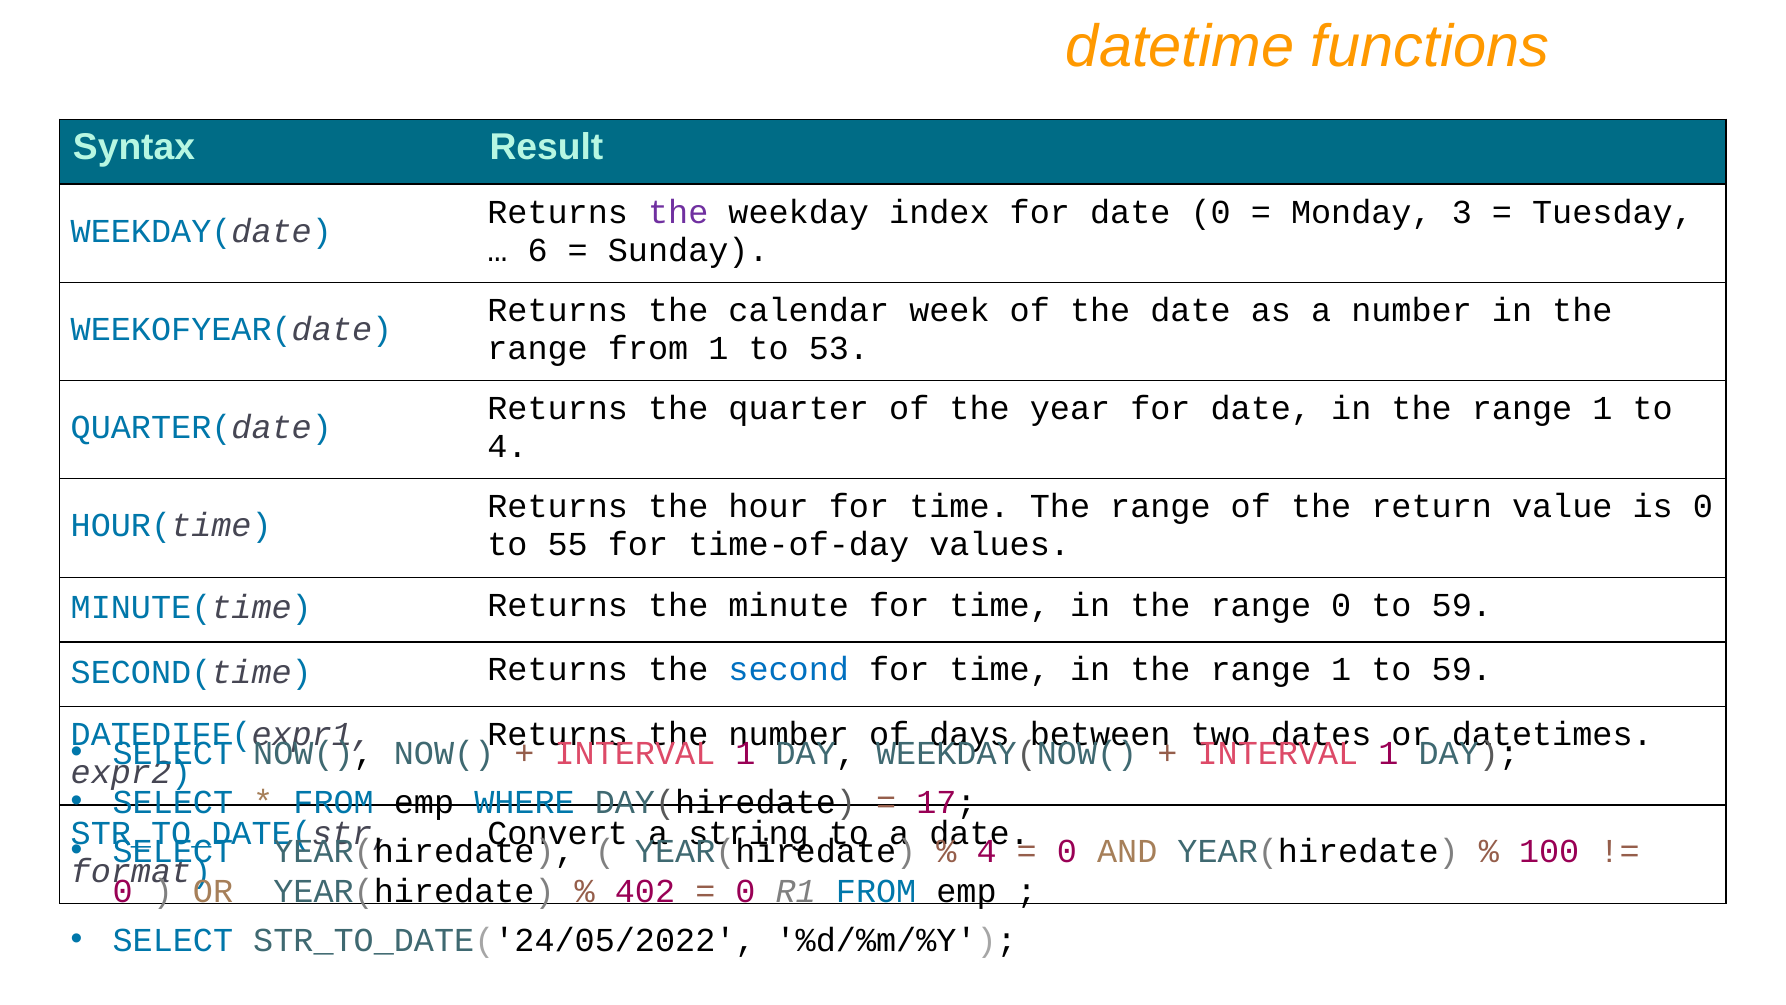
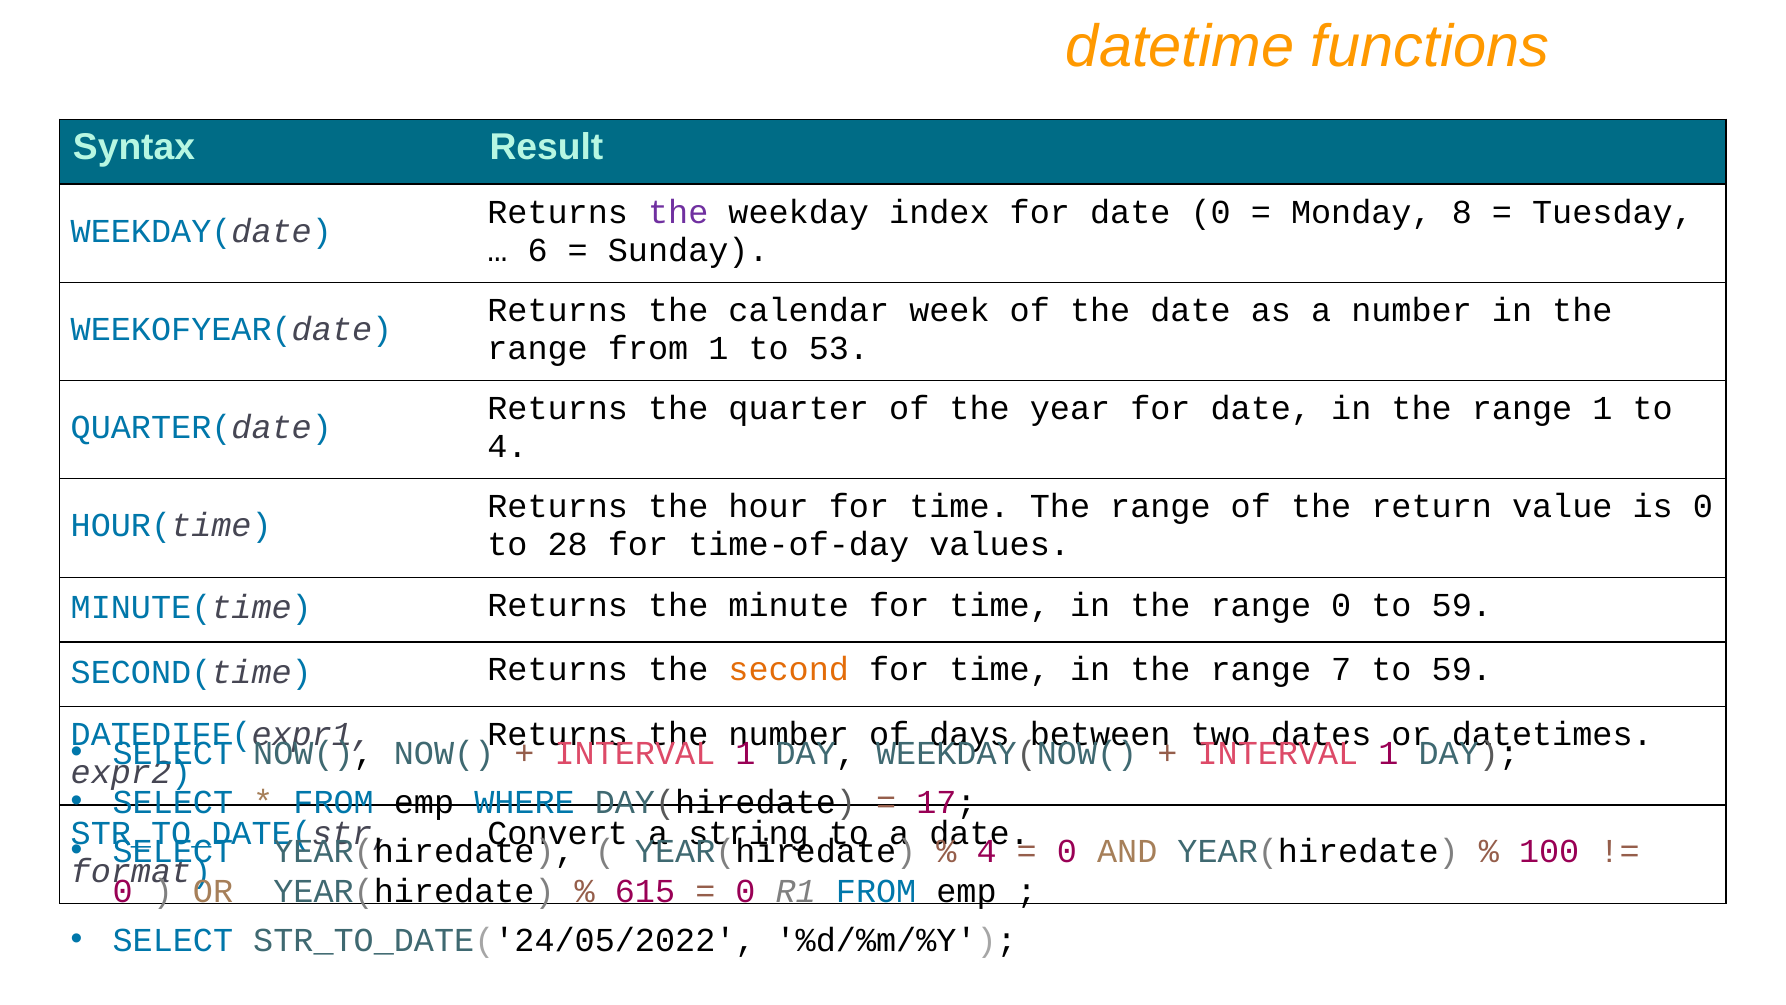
3: 3 -> 8 (1462, 212)
55: 55 -> 28 (568, 545)
second colour: blue -> orange (789, 670)
1: 1 -> 7 (1341, 670)
402: 402 -> 615 (645, 891)
